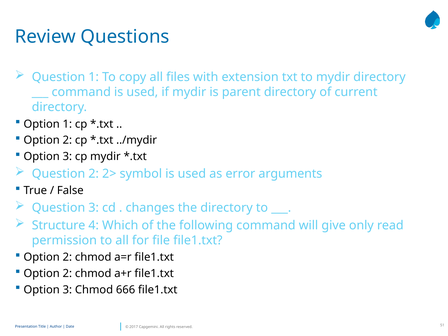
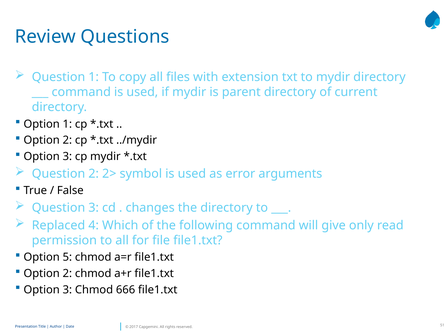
Structure: Structure -> Replaced (58, 225)
2: 2 -> 5 (67, 257)
